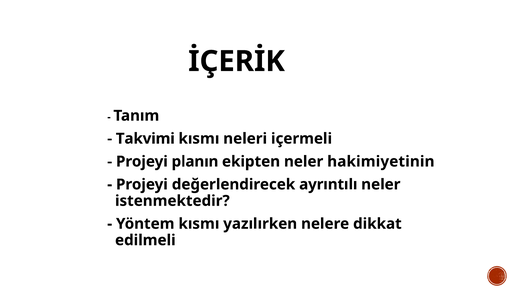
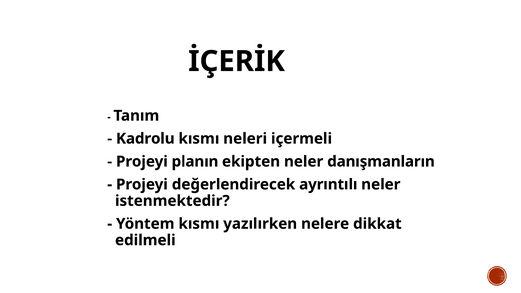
Takvimi: Takvimi -> Kadrolu (145, 139)
hakimiyetinin: hakimiyetinin -> danışmanların (381, 162)
